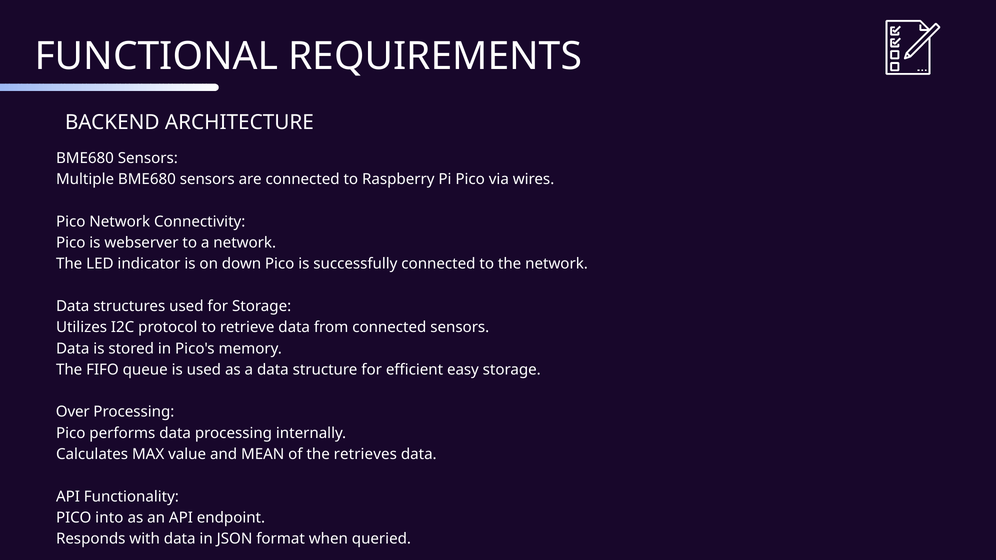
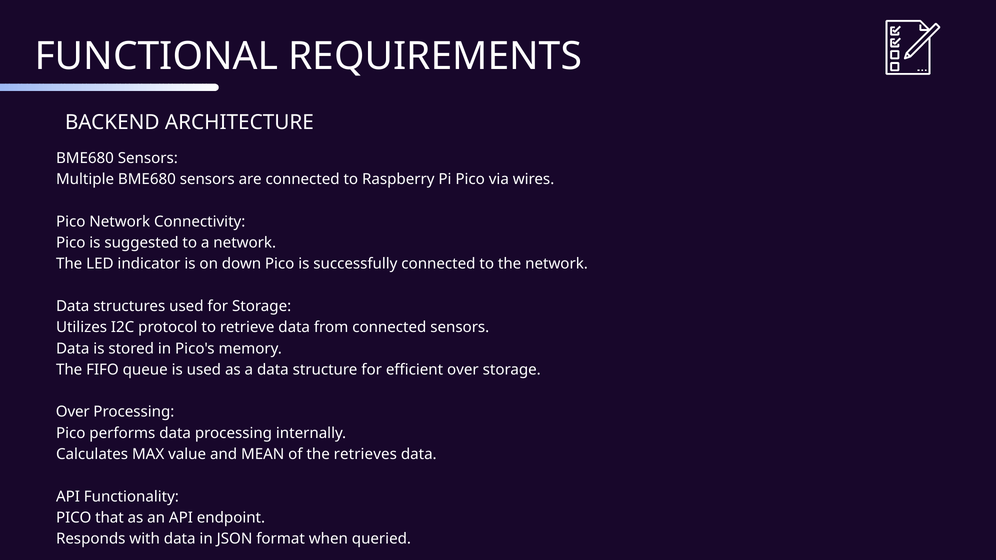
webserver: webserver -> suggested (142, 243)
efficient easy: easy -> over (463, 370)
into: into -> that (109, 518)
